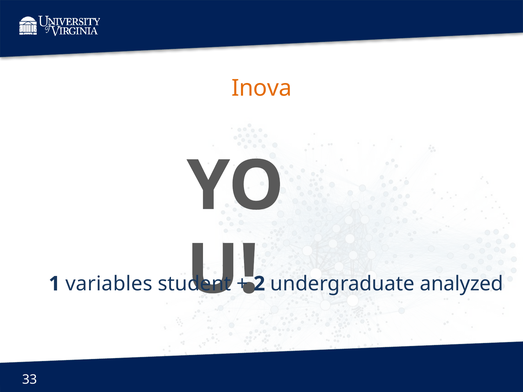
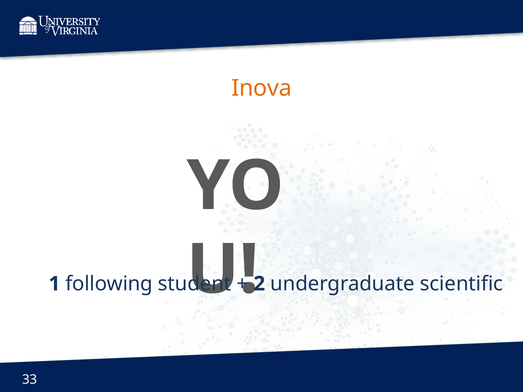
variables: variables -> following (109, 284)
analyzed: analyzed -> scientific (461, 284)
